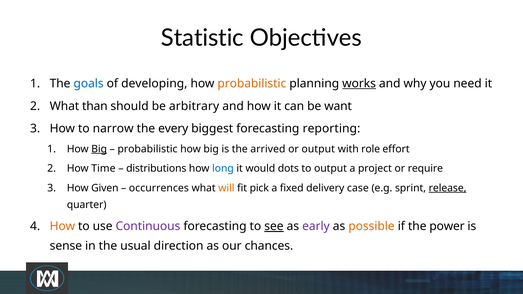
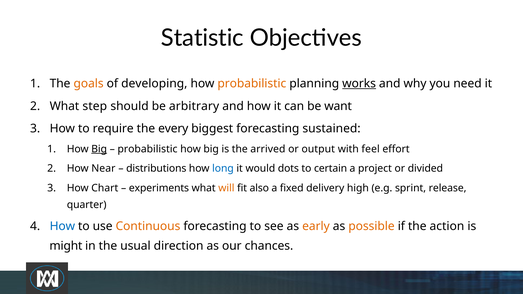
goals colour: blue -> orange (89, 84)
than: than -> step (95, 106)
narrow: narrow -> require (113, 129)
reporting: reporting -> sustained (332, 129)
role: role -> feel (371, 149)
Time: Time -> Near (103, 169)
to output: output -> certain (331, 169)
require: require -> divided (425, 169)
Given: Given -> Chart (105, 188)
occurrences: occurrences -> experiments (159, 188)
pick: pick -> also (259, 188)
case: case -> high (358, 188)
release underline: present -> none (448, 188)
How colour: orange -> blue (62, 227)
Continuous colour: purple -> orange (148, 227)
see underline: present -> none (274, 227)
early colour: purple -> orange (316, 227)
power: power -> action (447, 227)
sense: sense -> might (66, 246)
